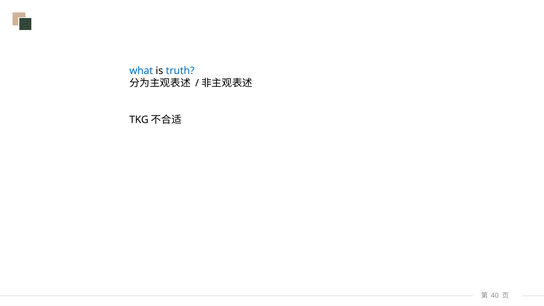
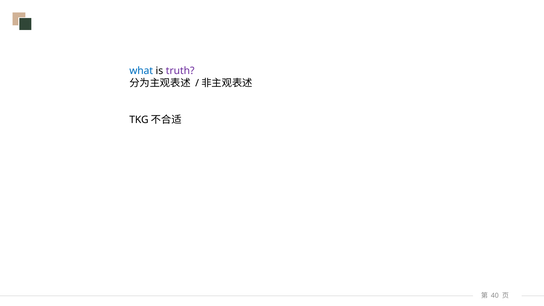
truth colour: blue -> purple (180, 71)
